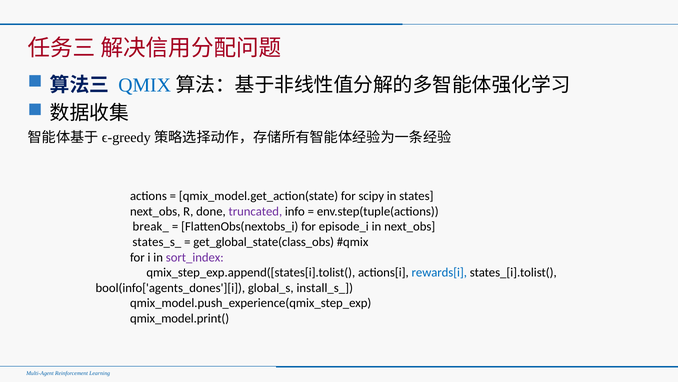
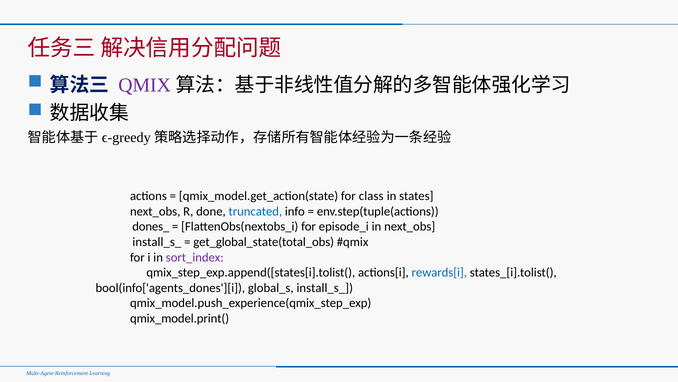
QMIX colour: blue -> purple (145, 85)
scipy: scipy -> class (371, 196)
truncated colour: purple -> blue (255, 211)
break_: break_ -> dones_ (151, 226)
states_s_: states_s_ -> install_s_ (157, 242)
get_global_state(class_obs: get_global_state(class_obs -> get_global_state(total_obs (264, 242)
